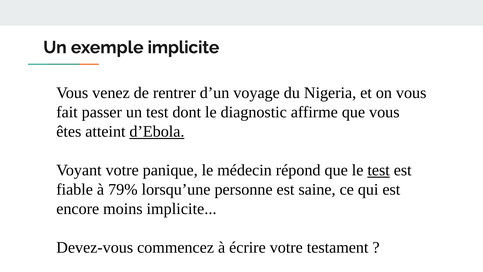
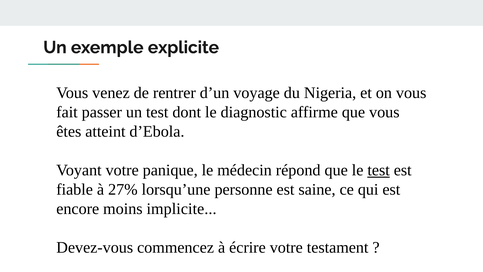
exemple implicite: implicite -> explicite (183, 47)
d’Ebola underline: present -> none (157, 131)
79%: 79% -> 27% (123, 189)
